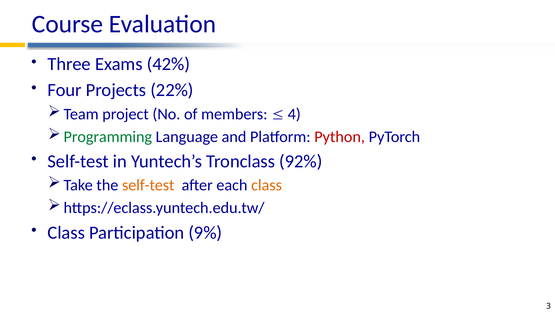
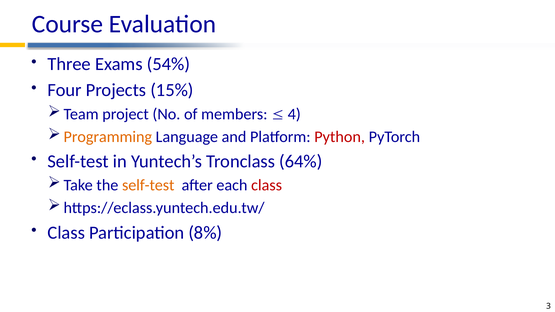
42%: 42% -> 54% (168, 64)
22%: 22% -> 15% (172, 90)
Programming colour: green -> orange (108, 137)
92%: 92% -> 64% (301, 161)
class colour: orange -> red (267, 185)
9%: 9% -> 8% (205, 233)
